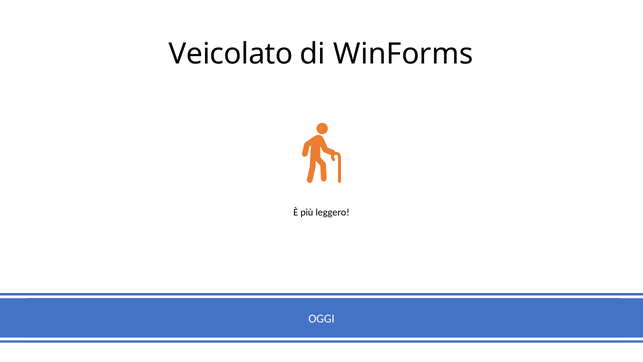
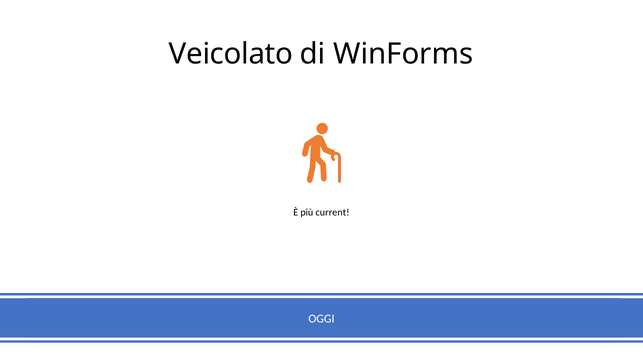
leggero: leggero -> current (333, 212)
